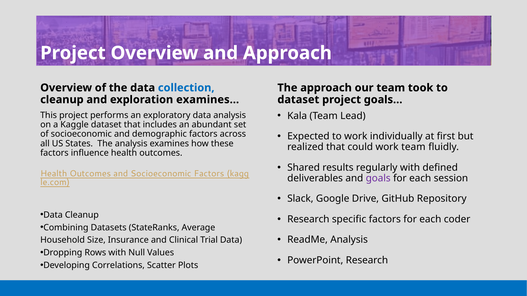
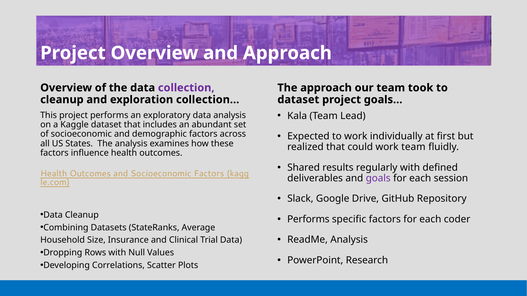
collection colour: blue -> purple (186, 88)
examines…: examines… -> collection… (208, 100)
Research: Research -> Performs (308, 220)
